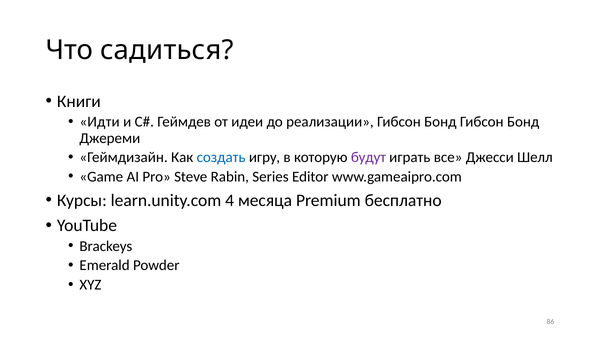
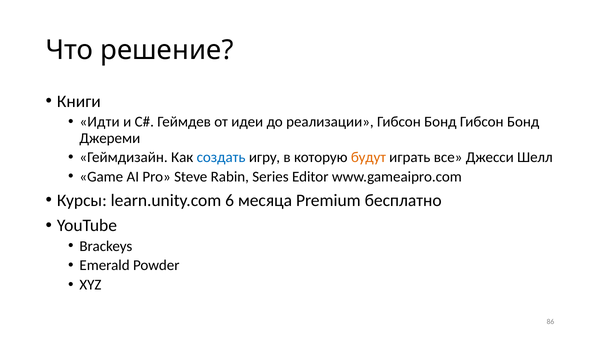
садиться: садиться -> решение (167, 50)
будут colour: purple -> orange (368, 158)
4: 4 -> 6 (230, 201)
